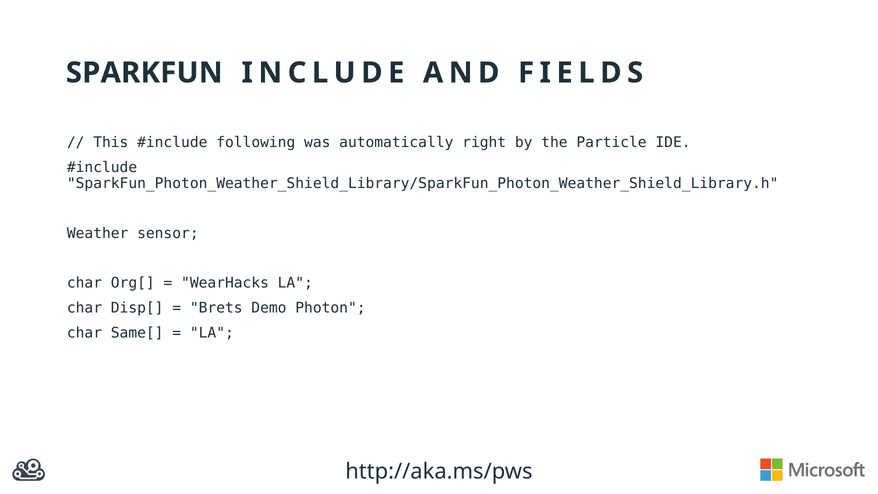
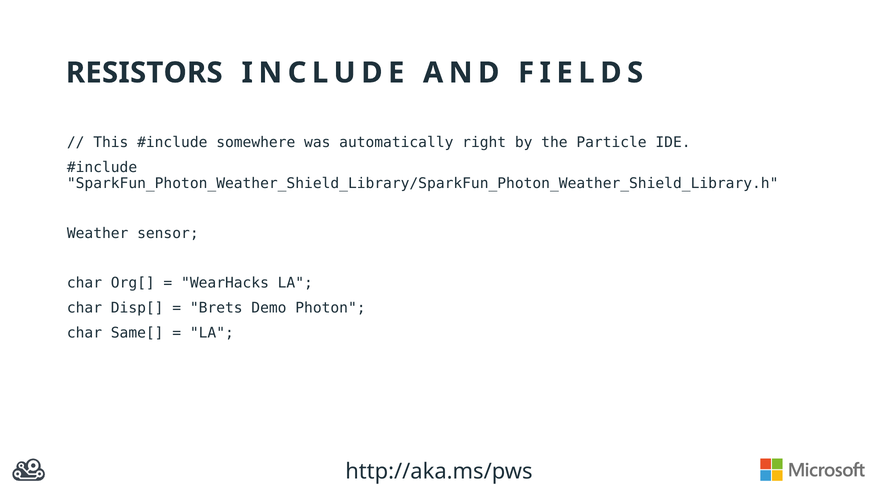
SPARKFUN: SPARKFUN -> RESISTORS (144, 73)
following: following -> somewhere (256, 143)
